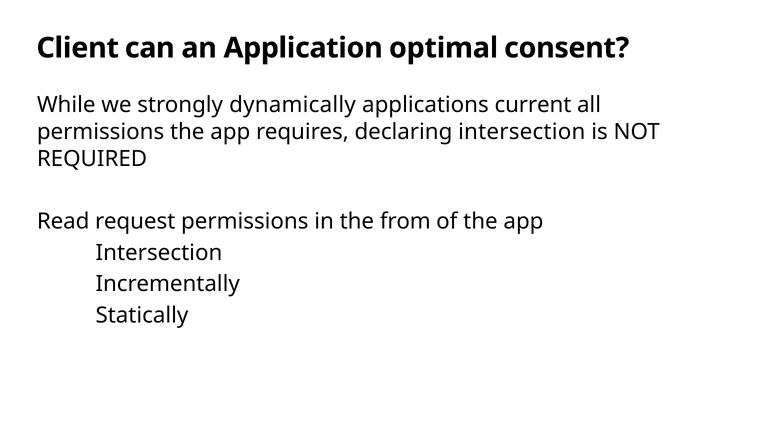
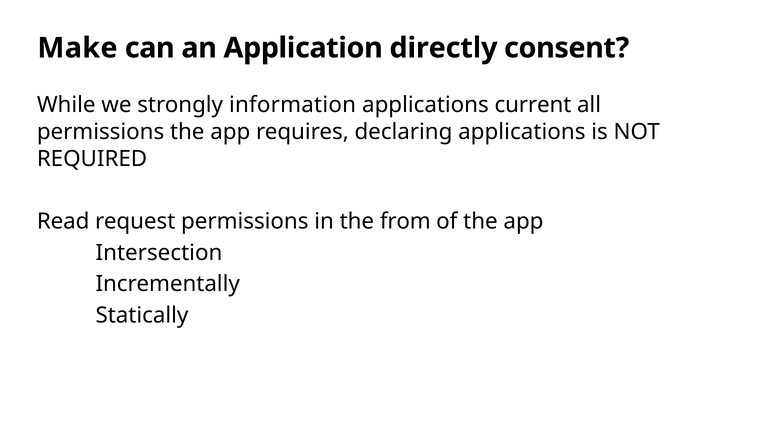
Client: Client -> Make (77, 48)
optimal: optimal -> directly (444, 48)
dynamically: dynamically -> information (293, 105)
declaring intersection: intersection -> applications (522, 132)
